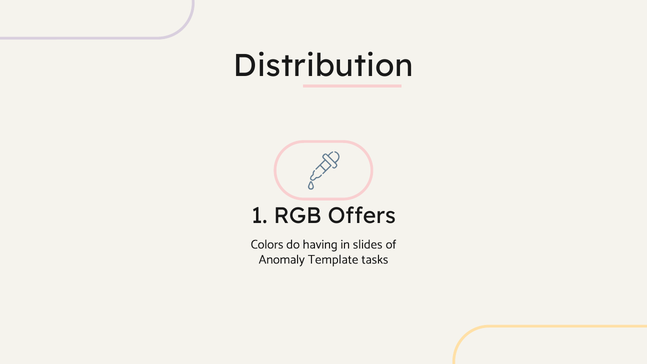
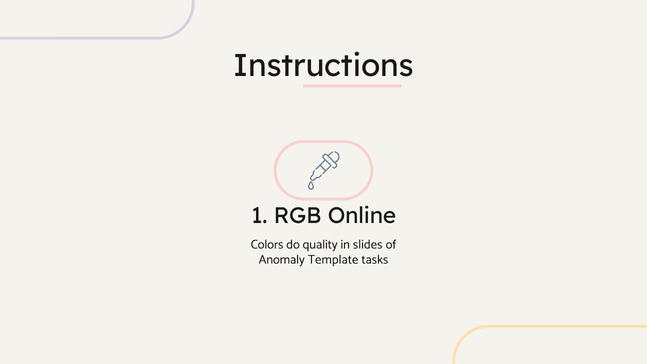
Distribution: Distribution -> Instructions (324, 66)
Offers: Offers -> Online (362, 216)
having: having -> quality (320, 244)
